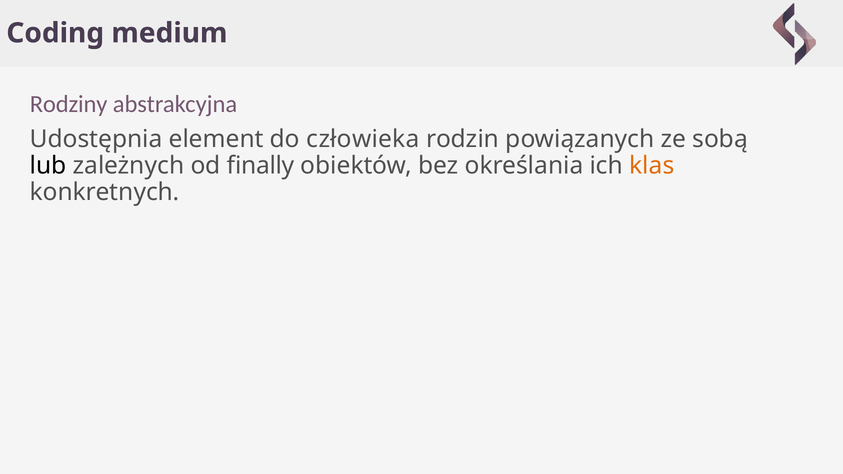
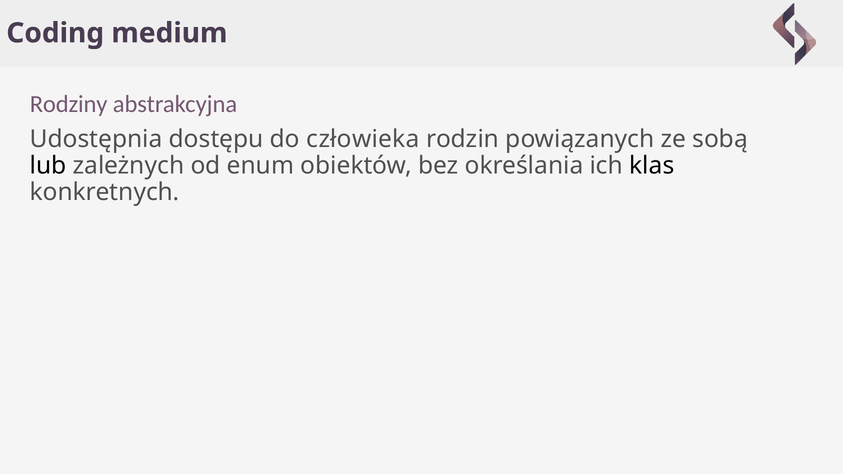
element: element -> dostępu (216, 139)
finally: finally -> enum (260, 166)
klas colour: orange -> black (652, 166)
